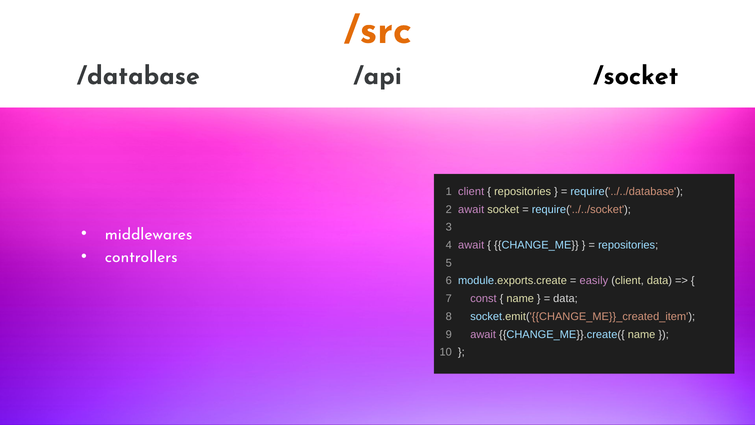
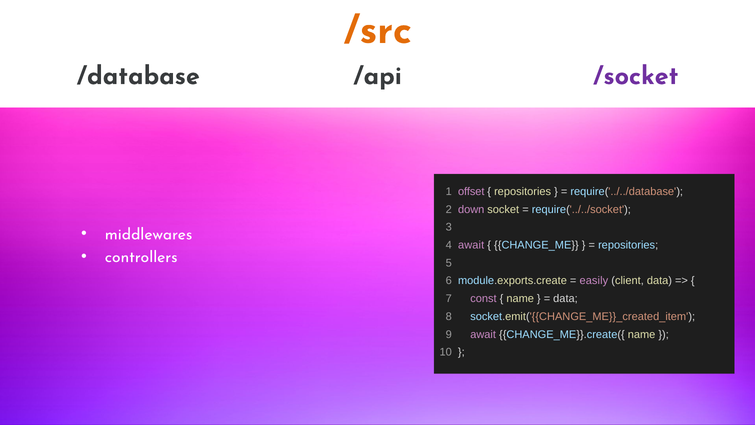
/socket colour: black -> purple (636, 76)
1 client: client -> offset (471, 191)
2 await: await -> down (471, 209)
